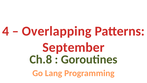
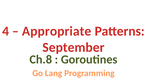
Overlapping: Overlapping -> Appropriate (57, 31)
